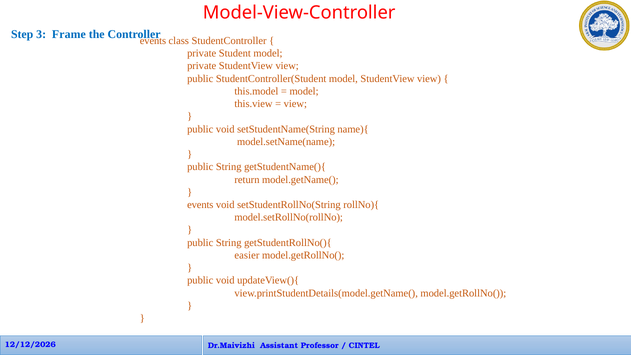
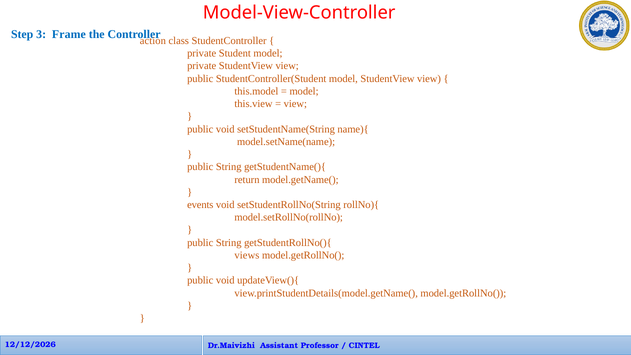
events: events -> action (153, 41)
easier: easier -> views (247, 255)
